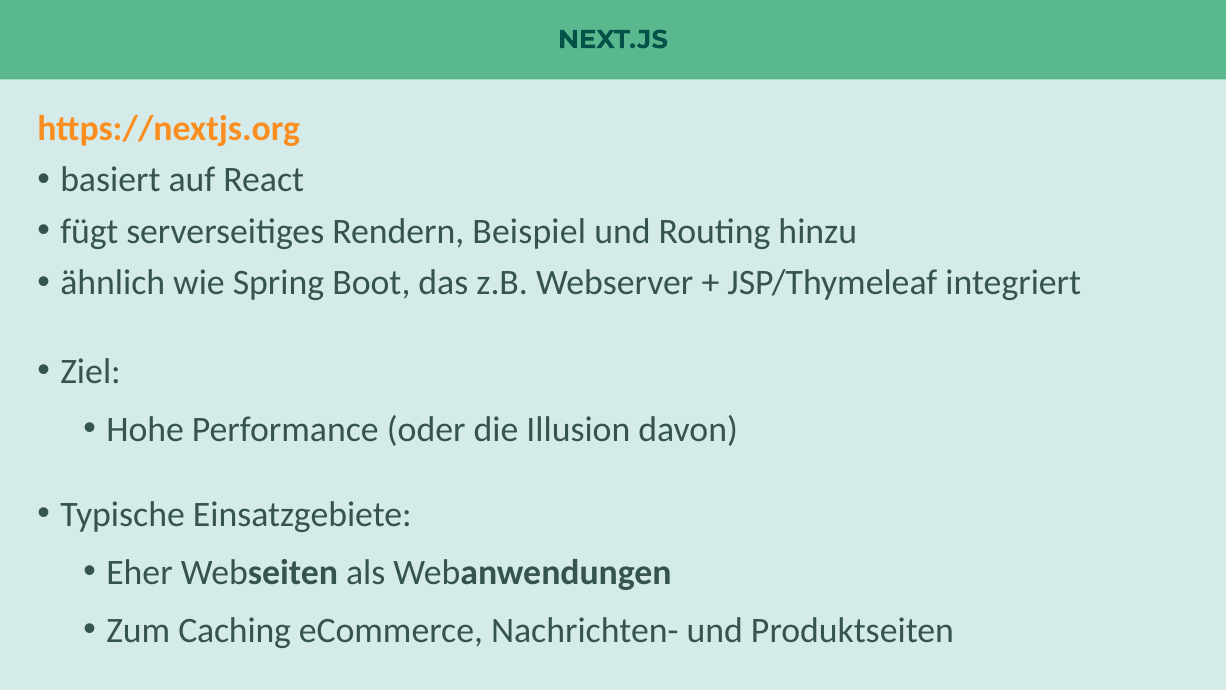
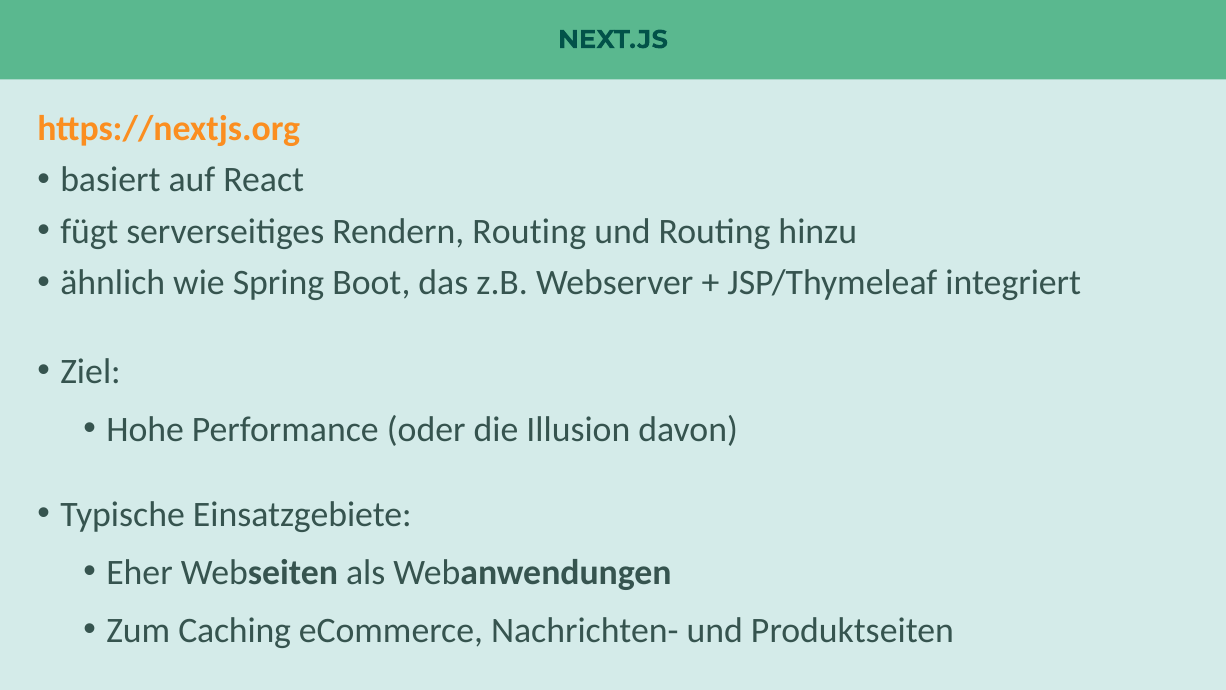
Rendern Beispiel: Beispiel -> Routing (529, 231)
